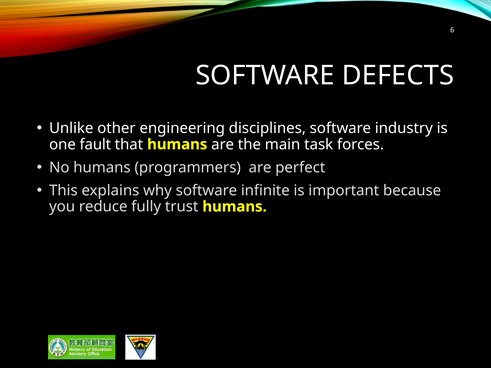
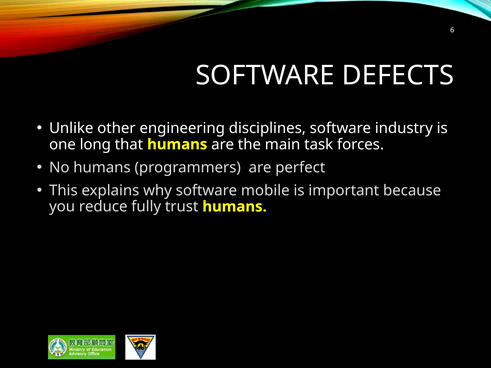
fault: fault -> long (95, 144)
infinite: infinite -> mobile (265, 191)
